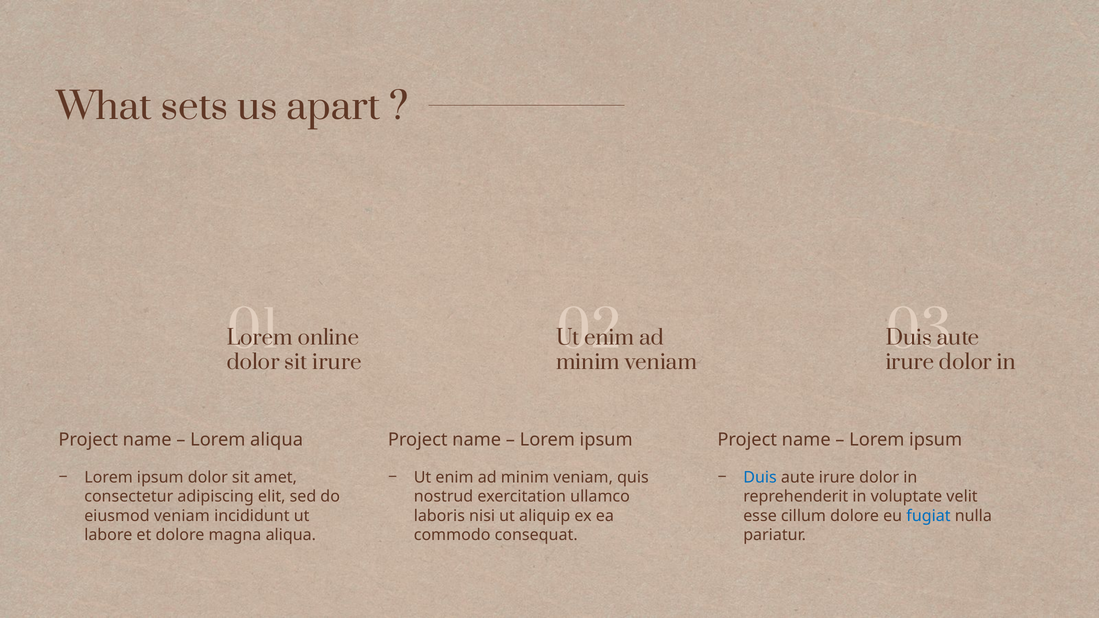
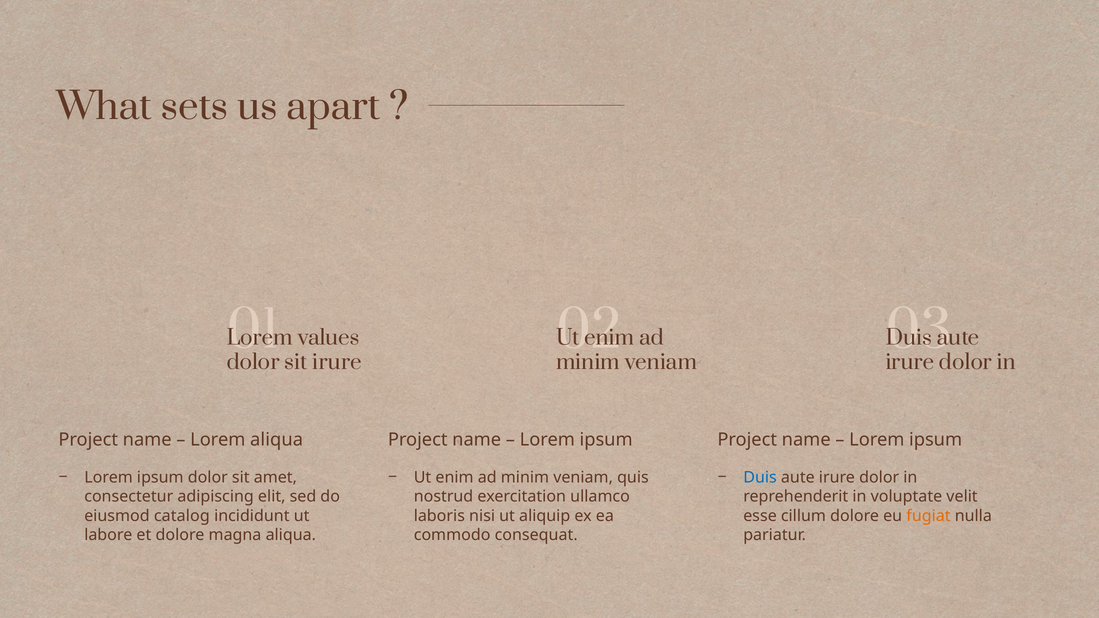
online: online -> values (329, 338)
eiusmod veniam: veniam -> catalog (182, 516)
fugiat colour: blue -> orange (928, 516)
